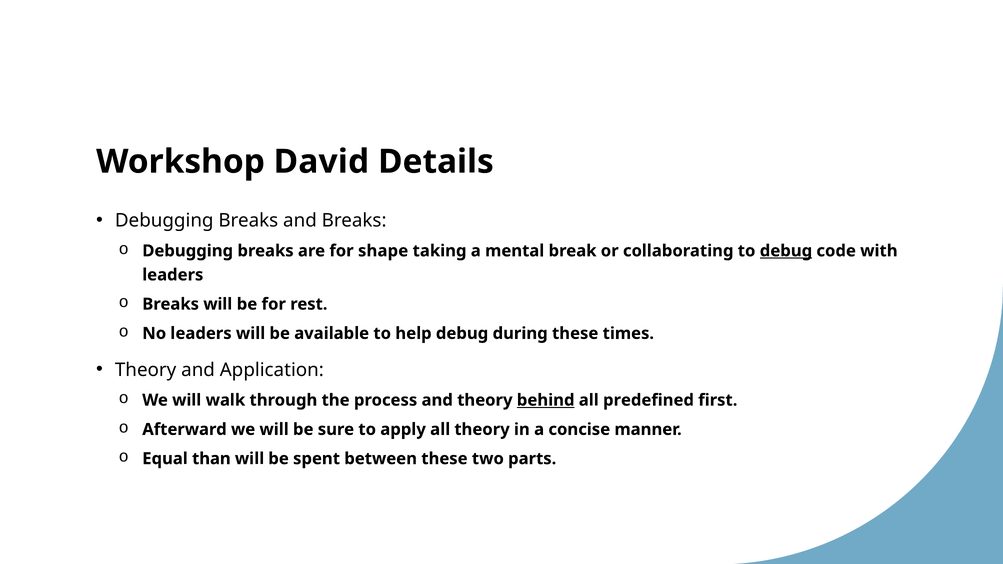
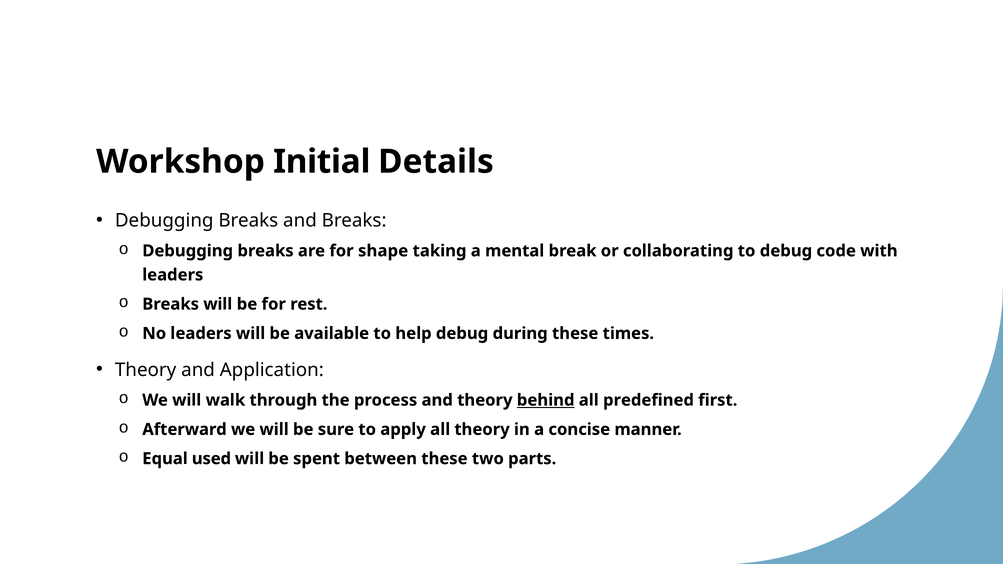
David: David -> Initial (322, 162)
debug underline: present -> none (786, 251)
than: than -> used (211, 459)
